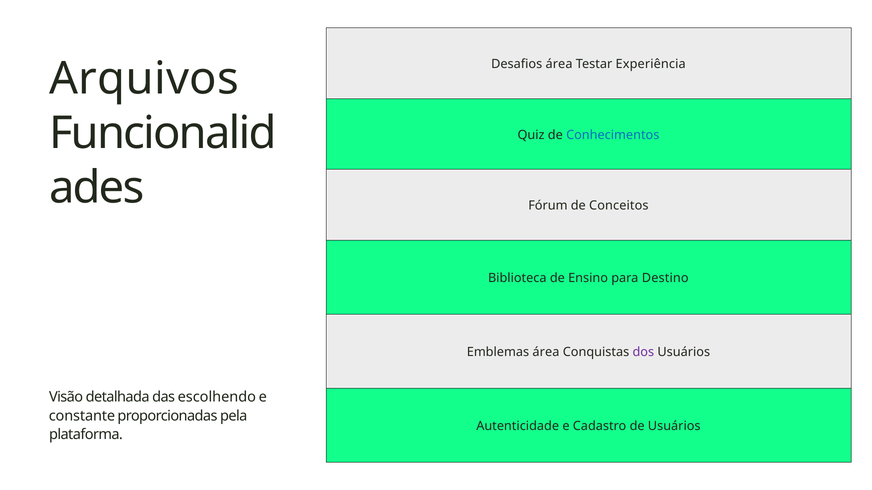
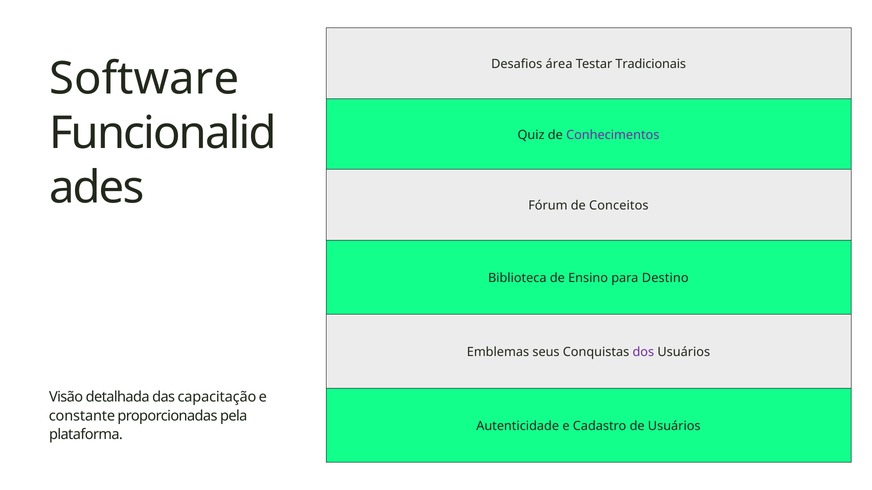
Experiência: Experiência -> Tradicionais (651, 64)
Arquivos: Arquivos -> Software (144, 79)
Conhecimentos colour: blue -> purple (613, 135)
Emblemas área: área -> seus (546, 352)
escolhendo: escolhendo -> capacitação (217, 397)
